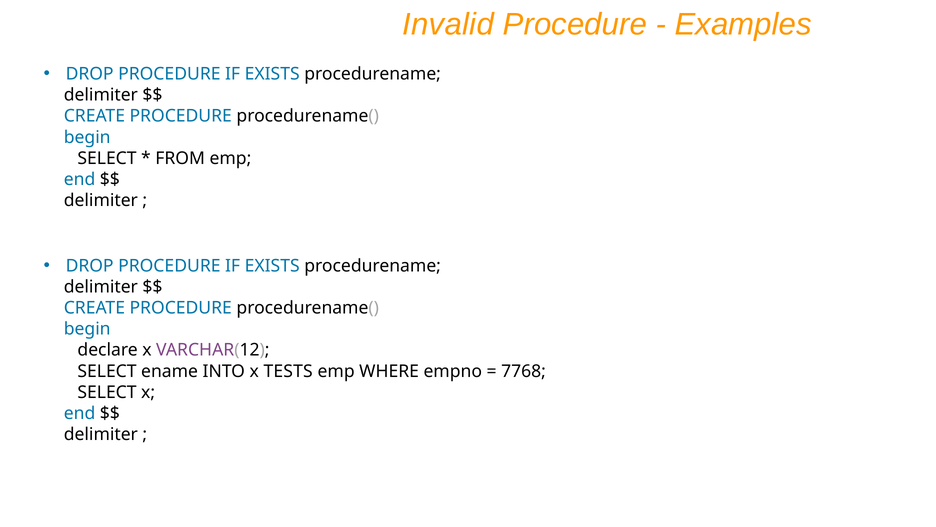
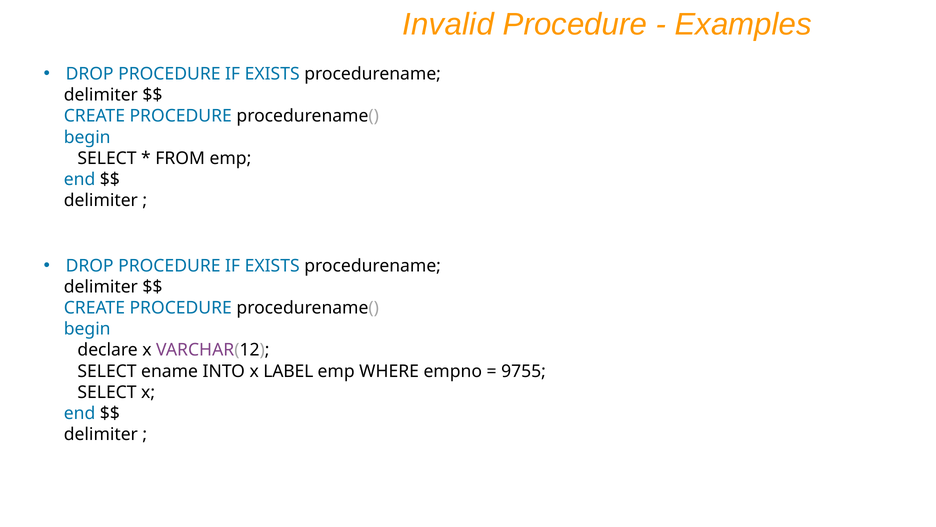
TESTS: TESTS -> LABEL (288, 371)
7768: 7768 -> 9755 (524, 371)
